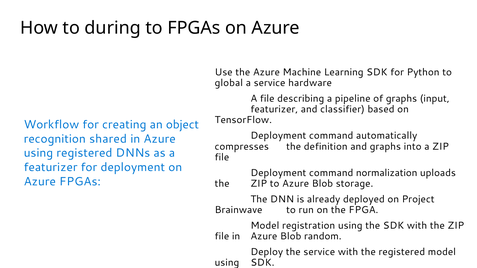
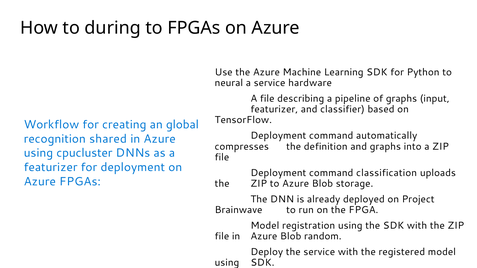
global: global -> neural (229, 83)
object: object -> global (182, 125)
using registered: registered -> cpucluster (84, 153)
normalization: normalization -> classification (387, 173)
